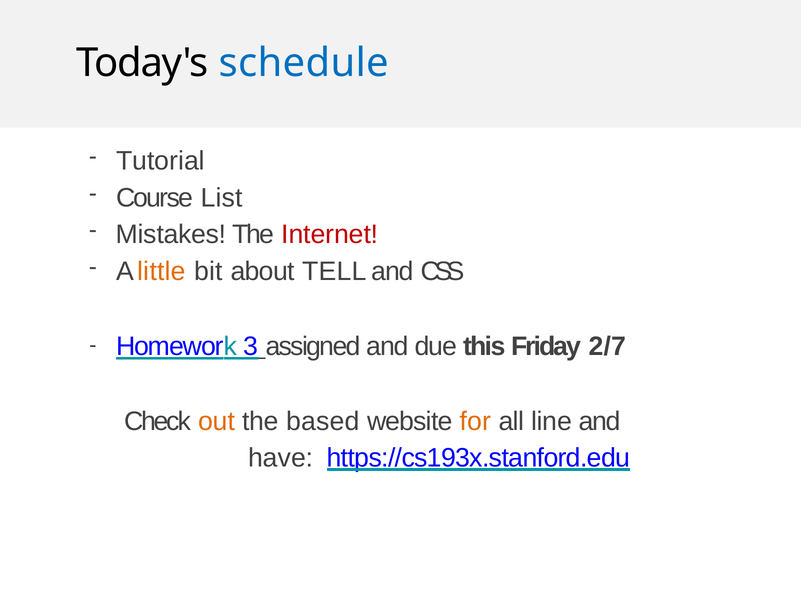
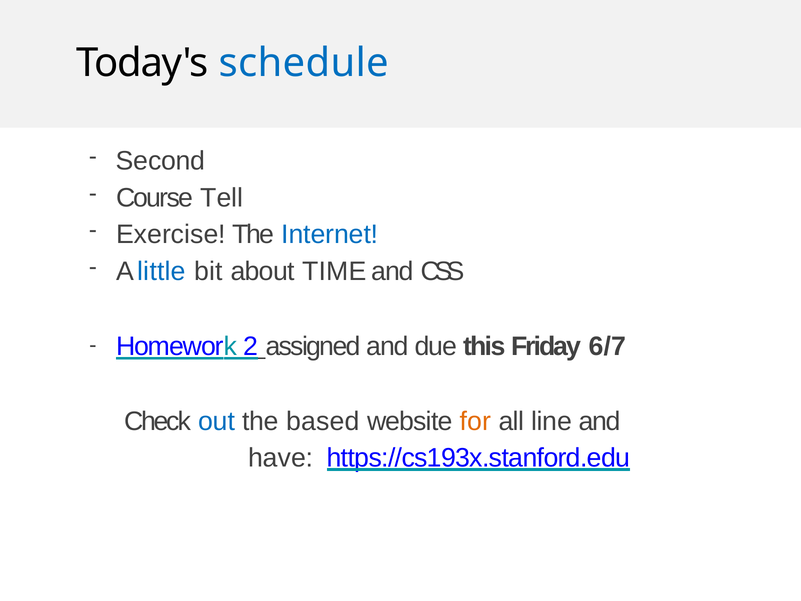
Tutorial: Tutorial -> Second (161, 161)
List: List -> Tell (222, 198)
Mistakes: Mistakes -> Exercise (171, 234)
Internet colour: red -> blue (330, 234)
little colour: orange -> blue (162, 271)
TELL: TELL -> TIME (334, 271)
3: 3 -> 2 (251, 346)
2/7: 2/7 -> 6/7 (607, 346)
out colour: orange -> blue (217, 421)
